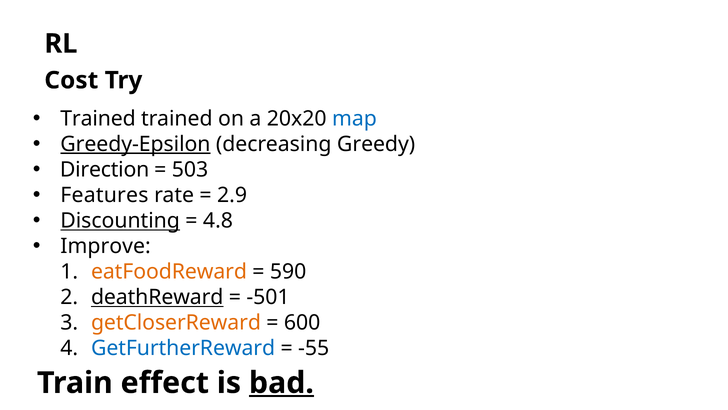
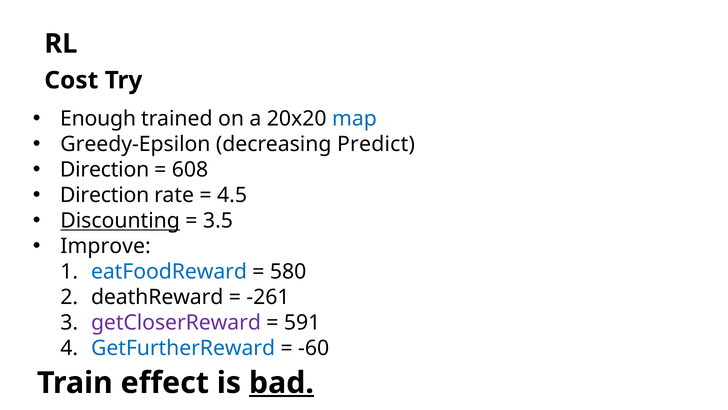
Trained: Trained -> Enough (98, 119)
Greedy-Epsilon underline: present -> none (135, 144)
Greedy: Greedy -> Predict (376, 144)
503: 503 -> 608 (190, 170)
Features: Features -> Direction (105, 195)
2.9: 2.9 -> 4.5 (232, 195)
4.8: 4.8 -> 3.5 (218, 221)
eatFoodReward colour: orange -> blue (169, 272)
590: 590 -> 580 (288, 272)
deathReward underline: present -> none (157, 297)
-501: -501 -> -261 (268, 297)
getCloserReward colour: orange -> purple (176, 323)
600: 600 -> 591 (302, 323)
-55: -55 -> -60 (314, 348)
